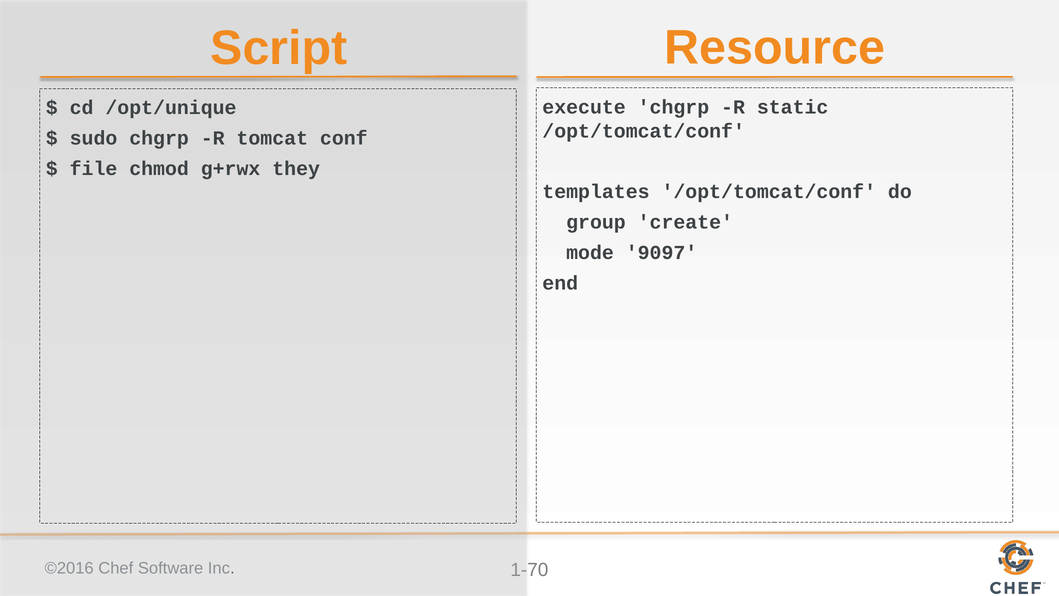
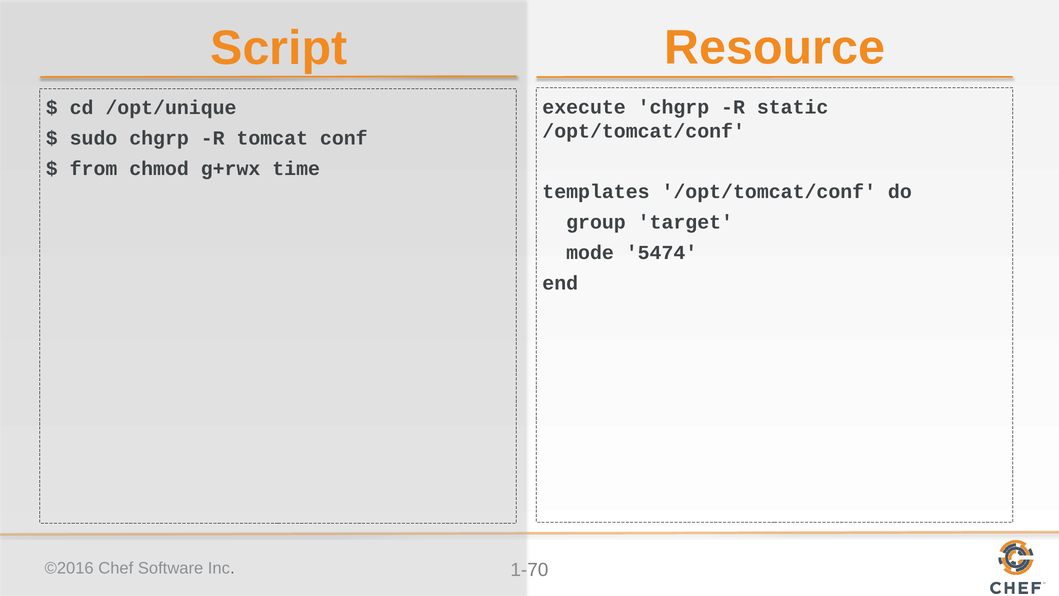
file: file -> from (94, 169)
they: they -> time (296, 169)
create: create -> target (685, 222)
9097: 9097 -> 5474 (662, 253)
